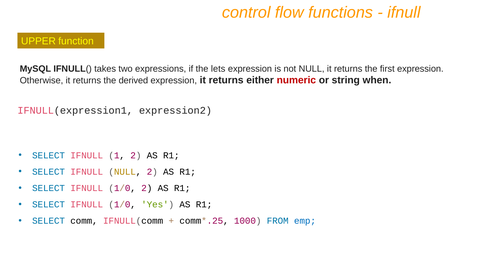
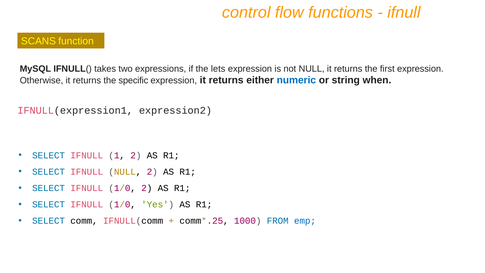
UPPER: UPPER -> SCANS (38, 41)
derived: derived -> specific (133, 81)
numeric colour: red -> blue (296, 80)
